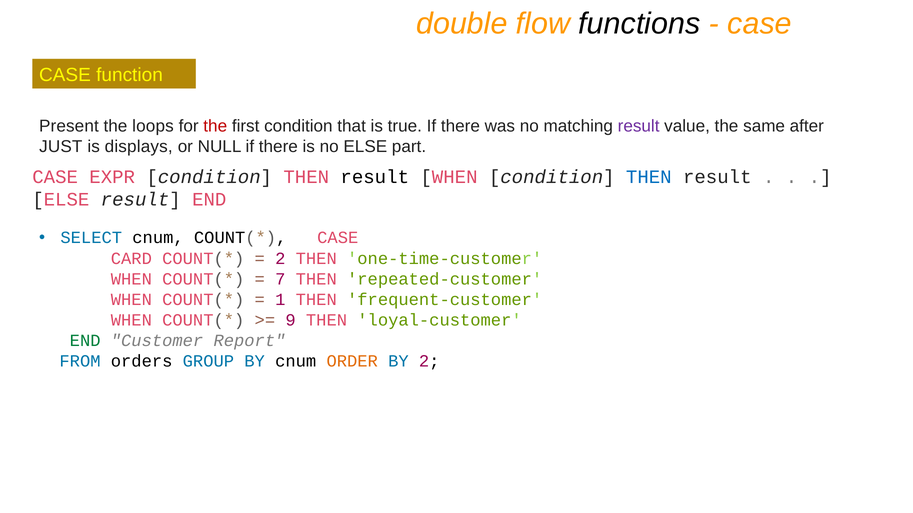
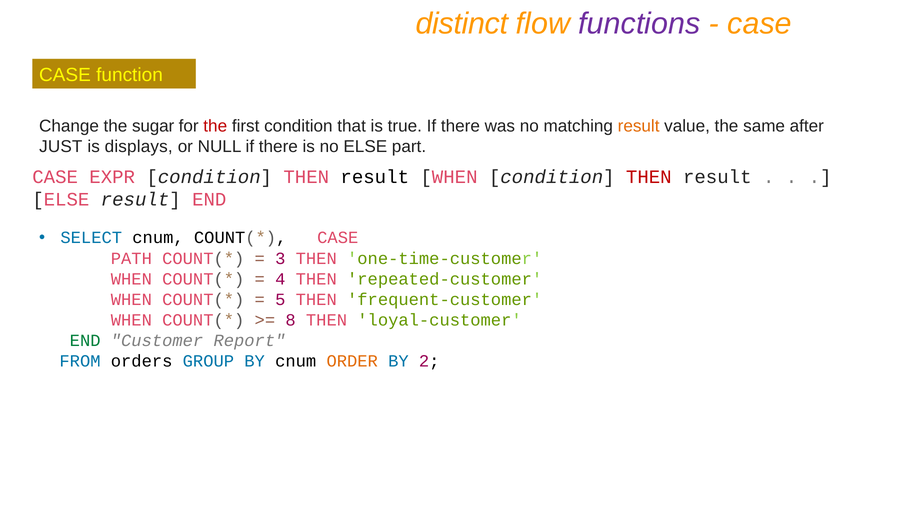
double: double -> distinct (462, 24)
functions colour: black -> purple (639, 24)
Present: Present -> Change (69, 126)
loops: loops -> sugar (153, 126)
result colour: purple -> orange (639, 126)
THEN colour: blue -> red (649, 177)
CARD: CARD -> PATH (131, 259)
2: 2 -> 3 (280, 259)
7: 7 -> 4 (280, 279)
1: 1 -> 5 (280, 300)
9: 9 -> 8 (291, 320)
